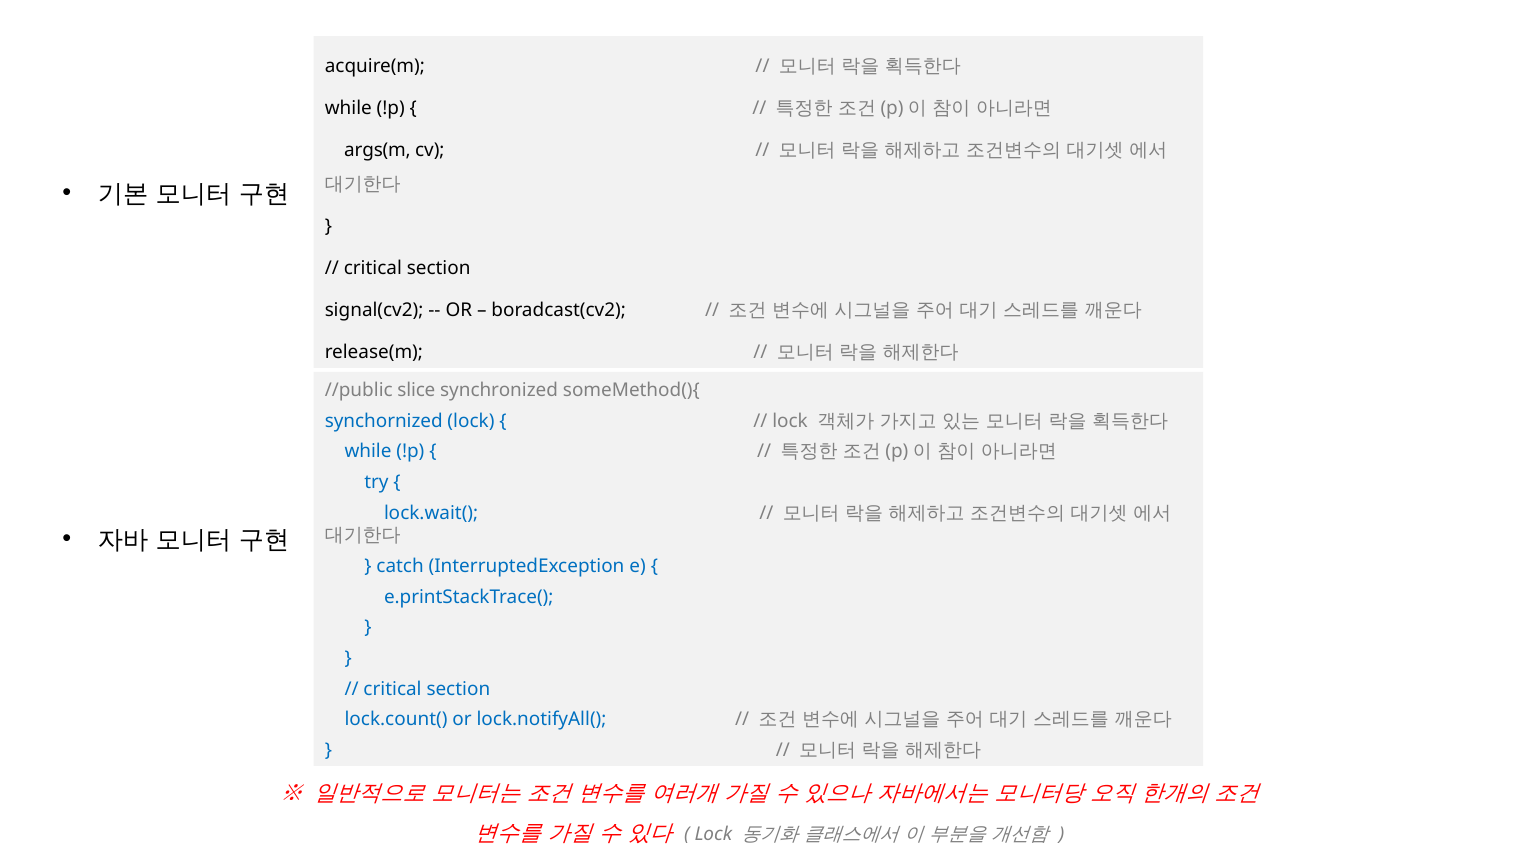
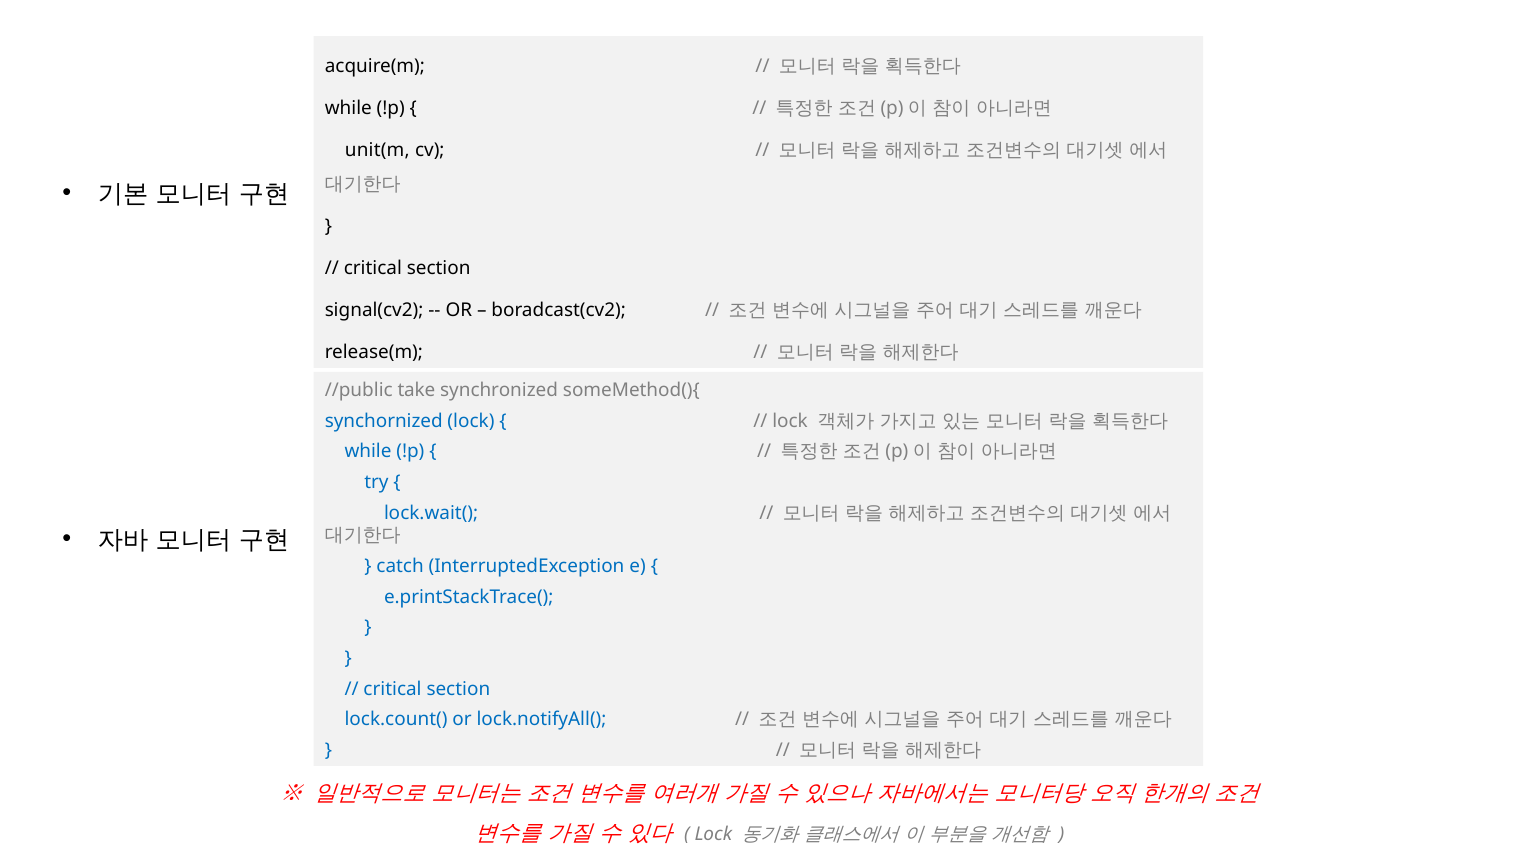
args(m: args(m -> unit(m (377, 150)
slice: slice -> take (416, 390)
